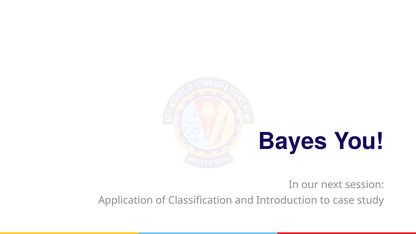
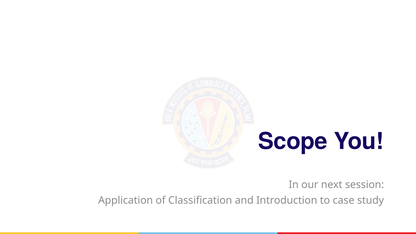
Bayes: Bayes -> Scope (293, 141)
